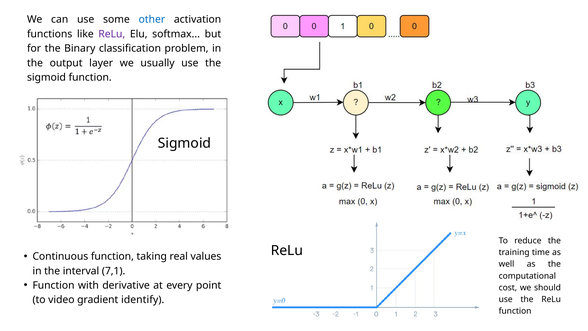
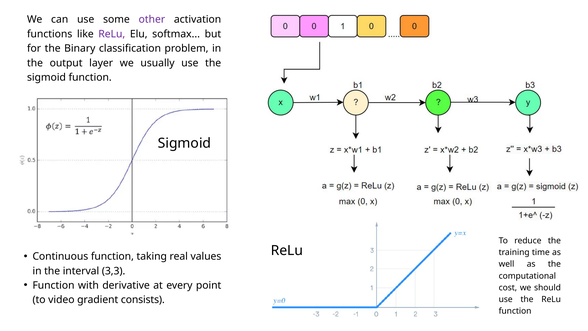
other colour: blue -> purple (152, 19)
7,1: 7,1 -> 3,3 (114, 271)
identify: identify -> consists (143, 300)
